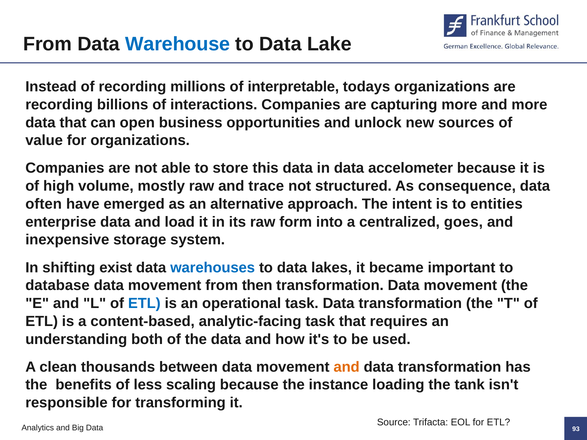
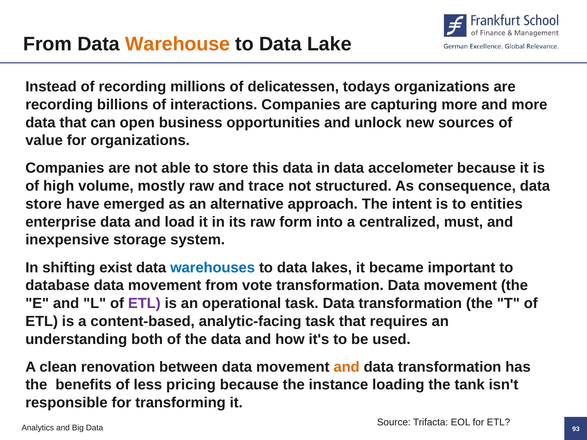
Warehouse colour: blue -> orange (178, 44)
interpretable: interpretable -> delicatessen (293, 87)
often: often -> store (44, 204)
goes: goes -> must (463, 222)
then: then -> vote (257, 286)
ETL colour: blue -> purple (144, 304)
thousands: thousands -> renovation (118, 367)
scaling: scaling -> pricing (191, 385)
